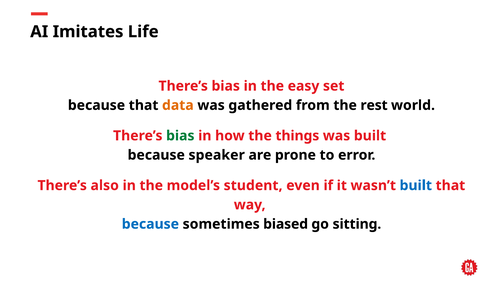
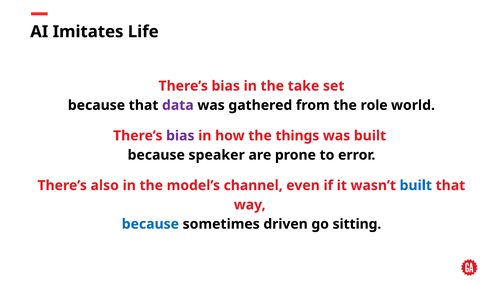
easy: easy -> take (303, 86)
data colour: orange -> purple (178, 105)
rest: rest -> role (374, 105)
bias colour: green -> purple (180, 136)
student: student -> channel (253, 185)
biased: biased -> driven (286, 224)
